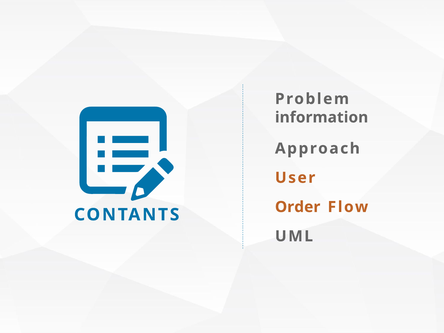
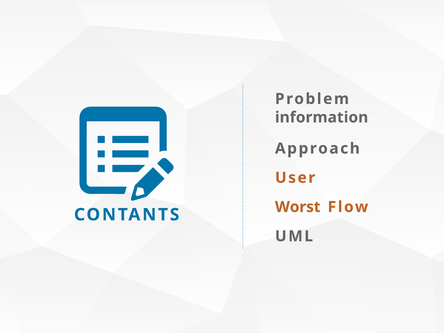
Order: Order -> Worst (298, 207)
